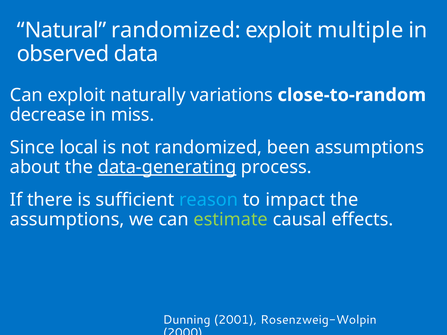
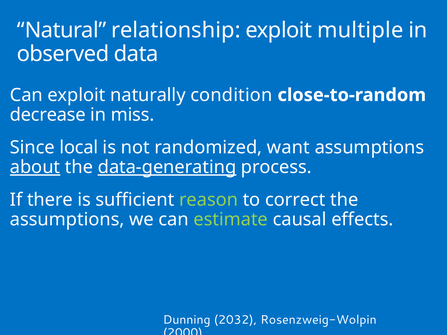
Natural randomized: randomized -> relationship (176, 30)
variations: variations -> condition (231, 95)
been: been -> want (288, 148)
about underline: none -> present (35, 167)
reason colour: light blue -> light green (209, 200)
impact: impact -> correct (295, 200)
2001: 2001 -> 2032 (235, 320)
